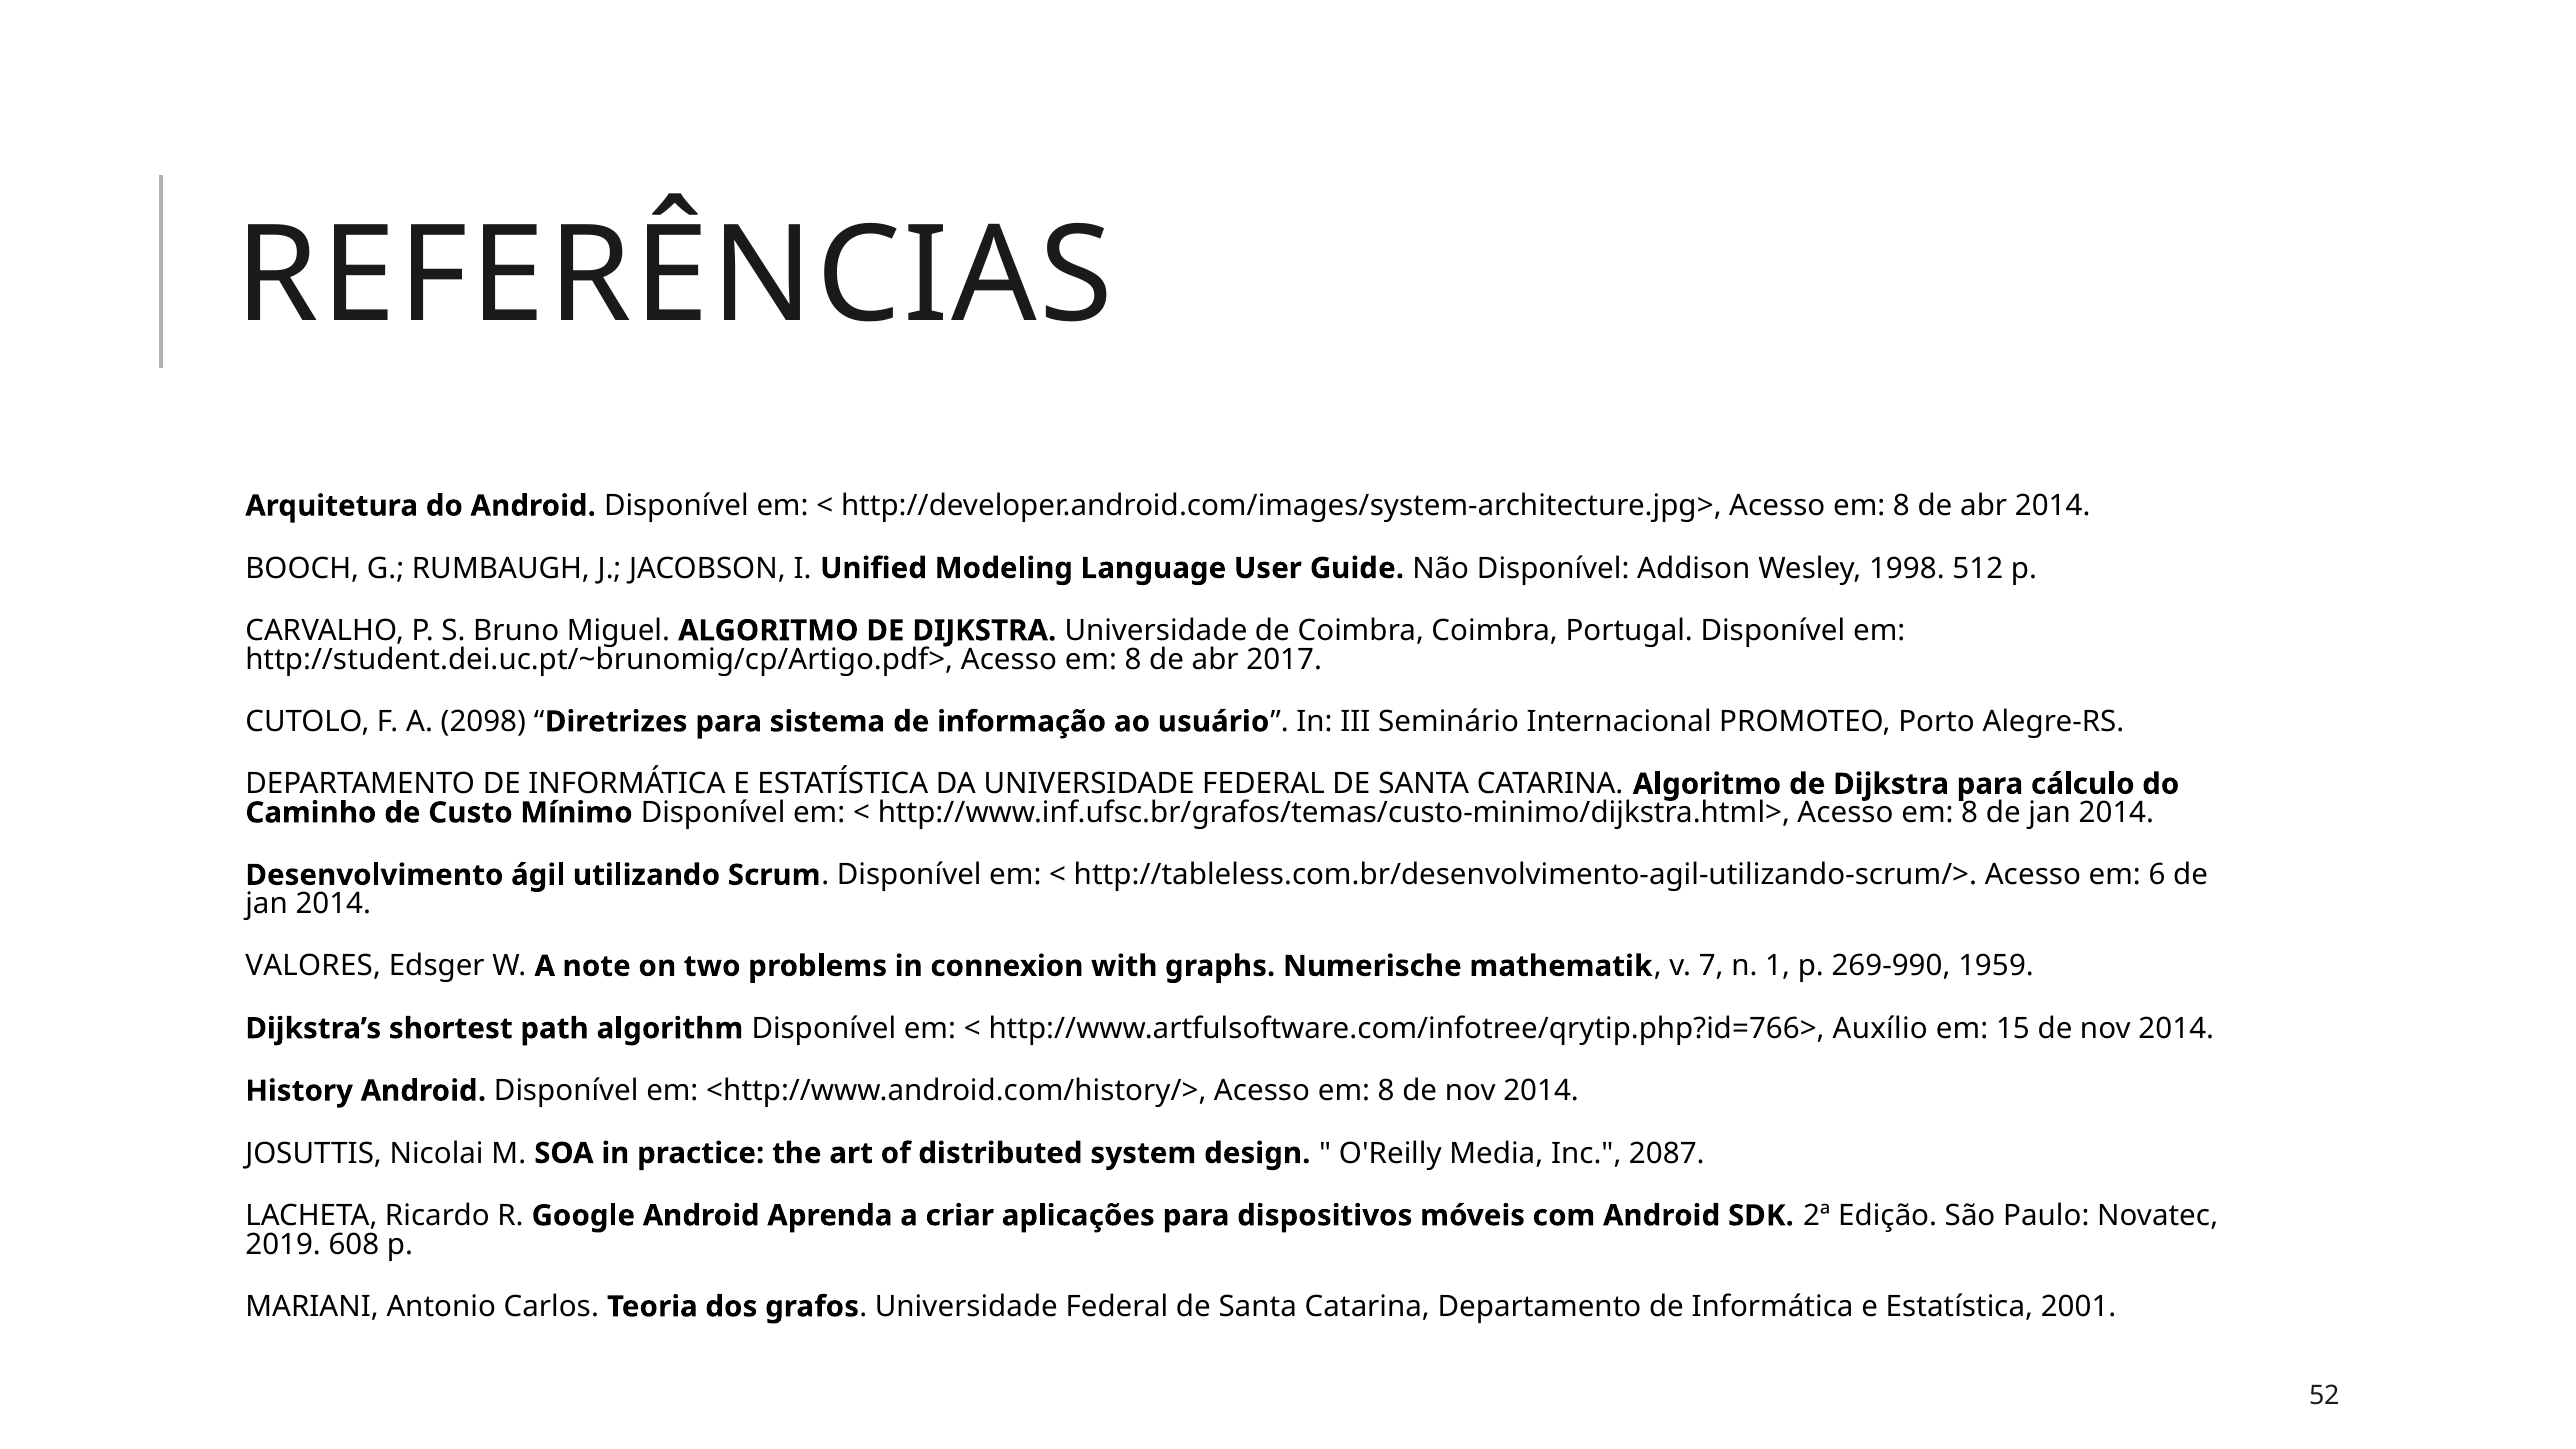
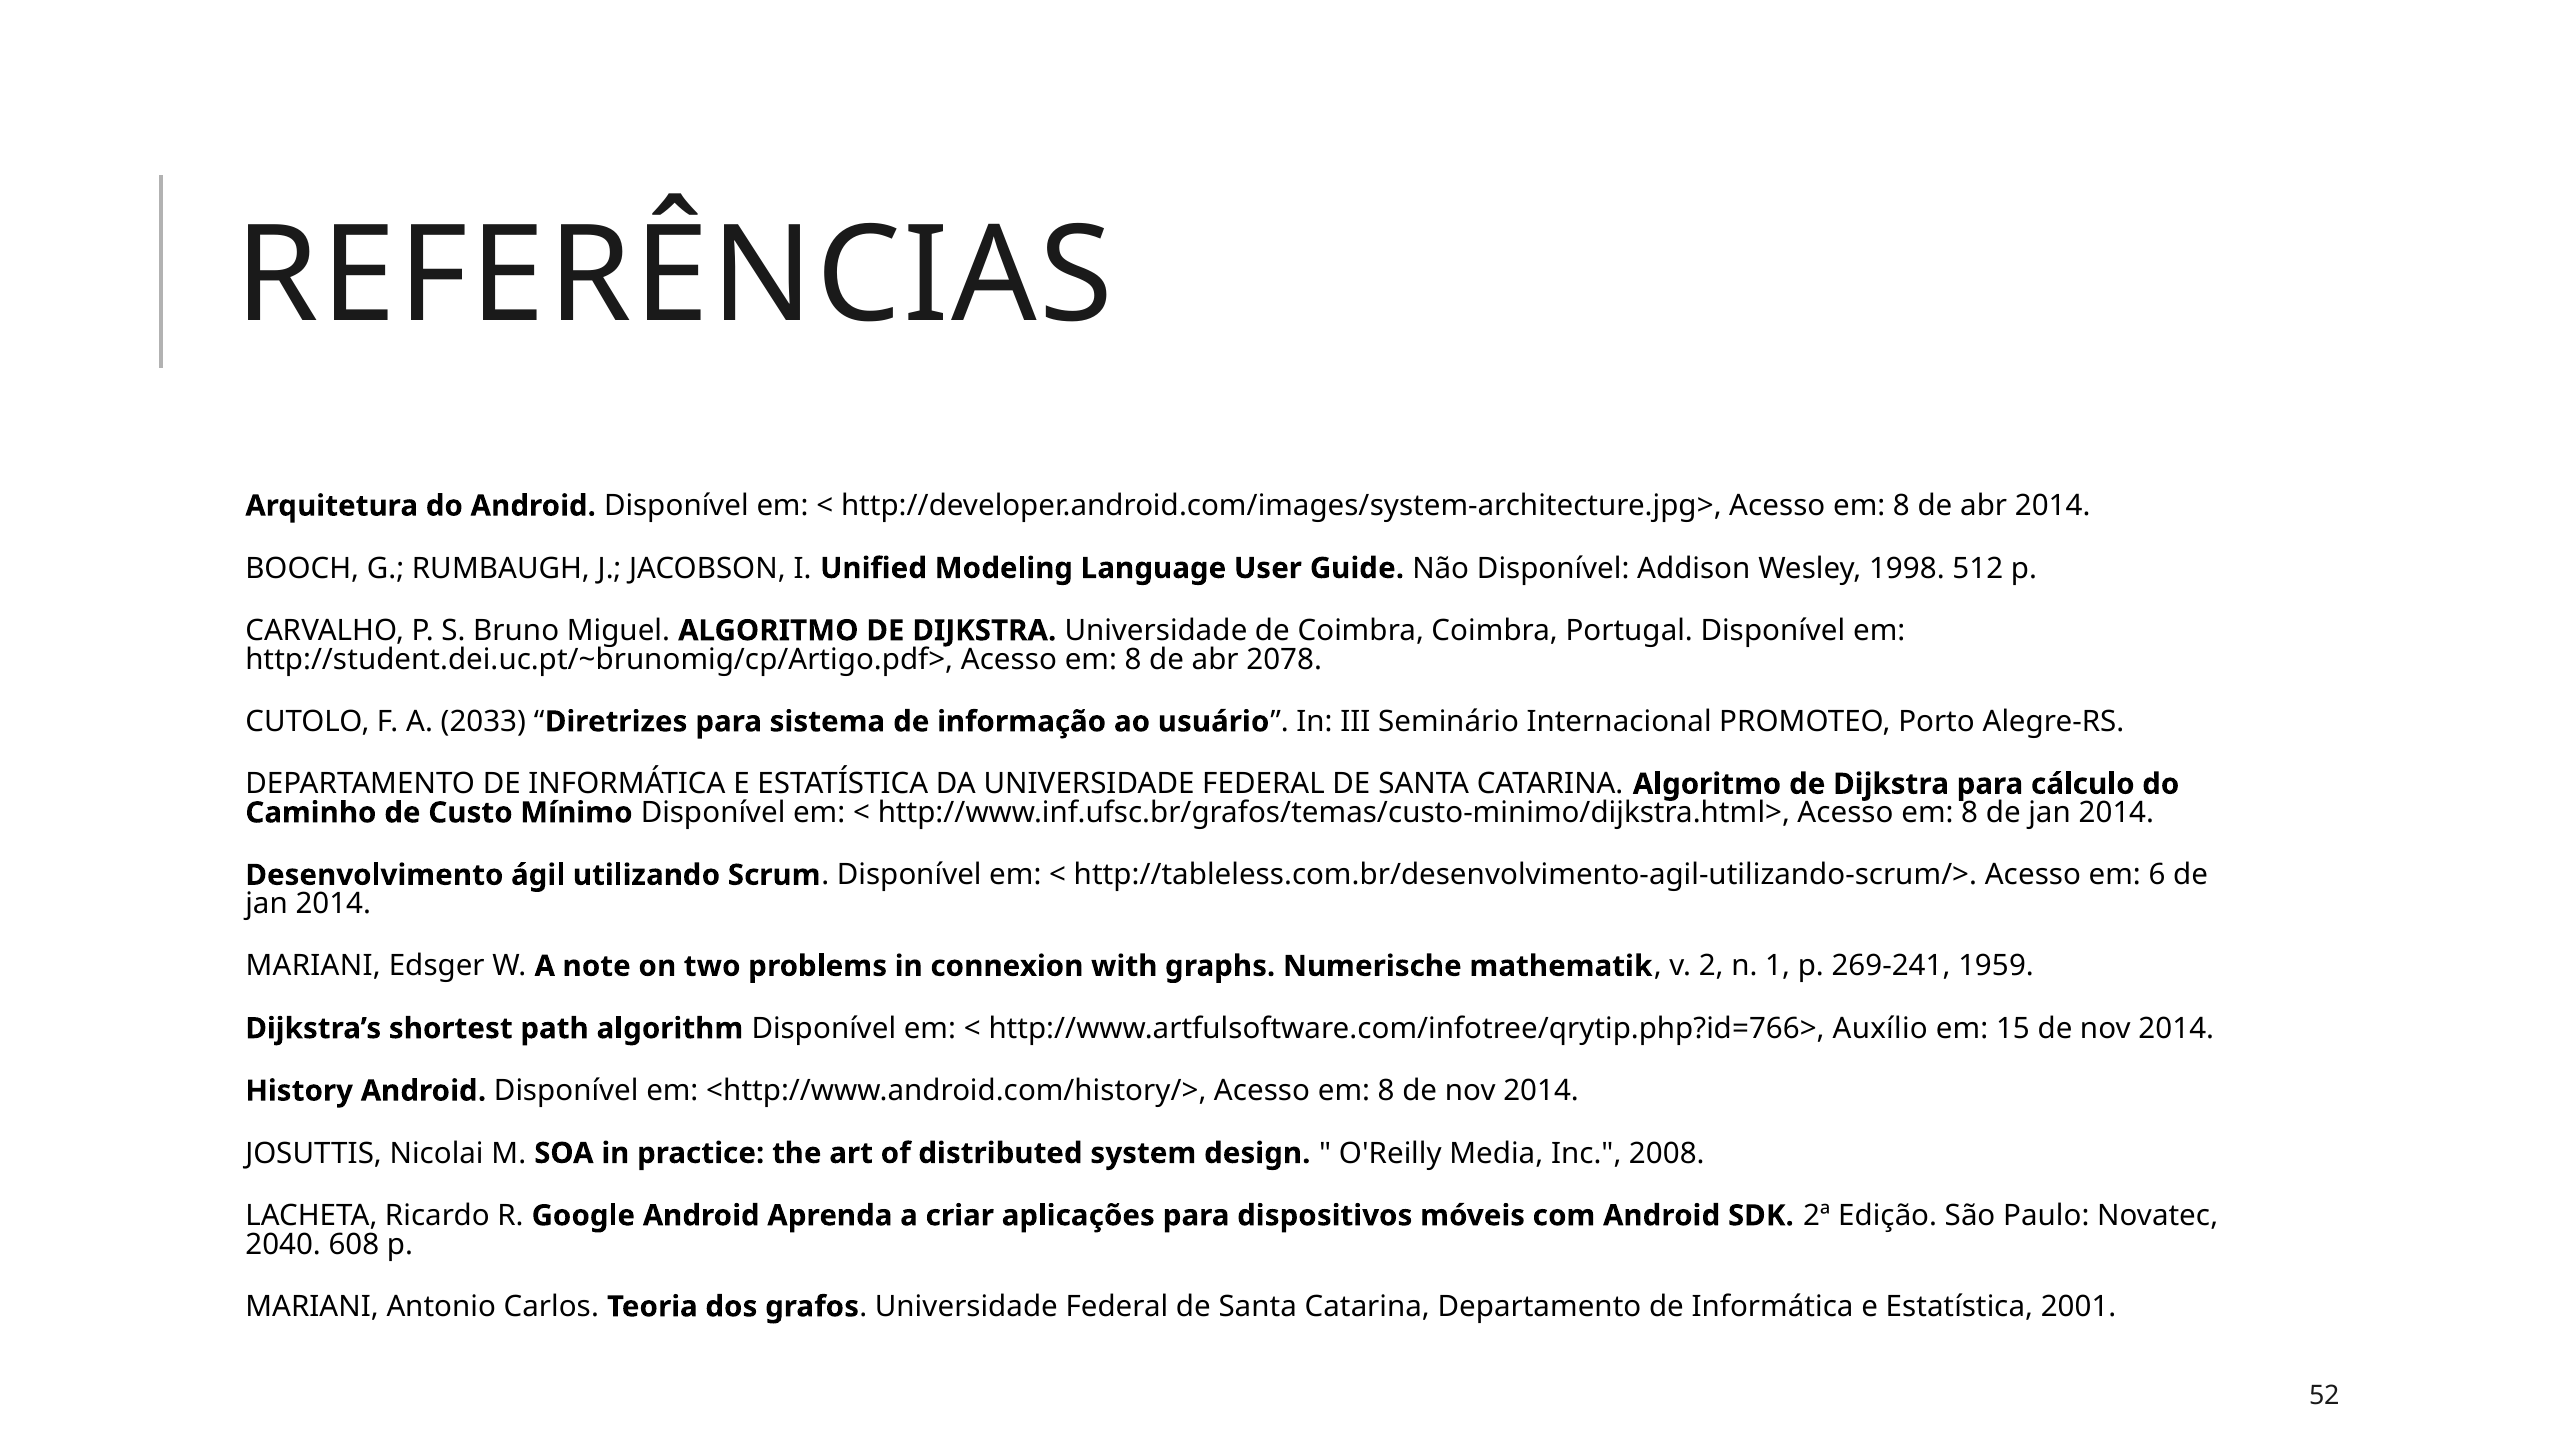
2017: 2017 -> 2078 (1284, 659)
2098: 2098 -> 2033 (483, 722)
VALORES: VALORES -> MARIANI (313, 966)
7: 7 -> 2 (1711, 966)
269-990: 269-990 -> 269-241 (1891, 966)
2087: 2087 -> 2008 (1667, 1153)
2019: 2019 -> 2040 (283, 1244)
